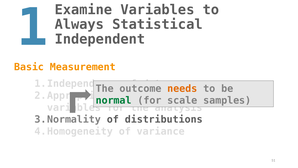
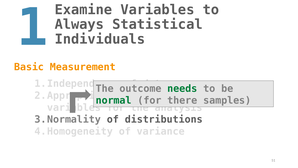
Independent: Independent -> Individuals (100, 39)
needs colour: orange -> green (182, 88)
scale: scale -> there (182, 100)
